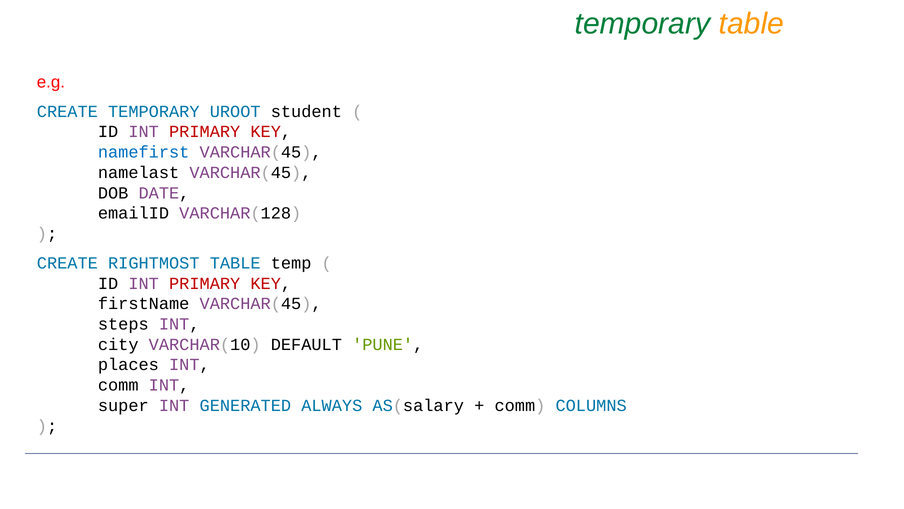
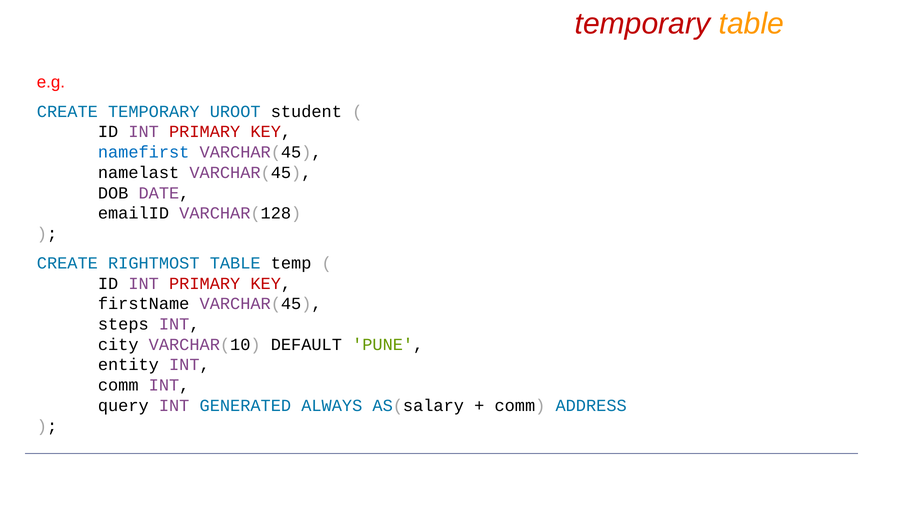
temporary colour: green -> red (642, 24)
places: places -> entity (128, 365)
super: super -> query (123, 405)
COLUMNS: COLUMNS -> ADDRESS (591, 405)
